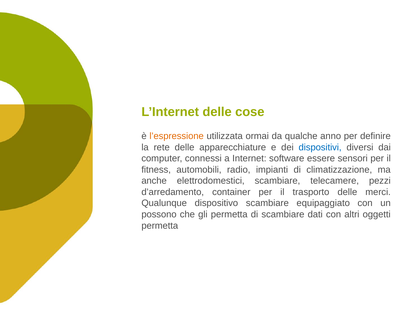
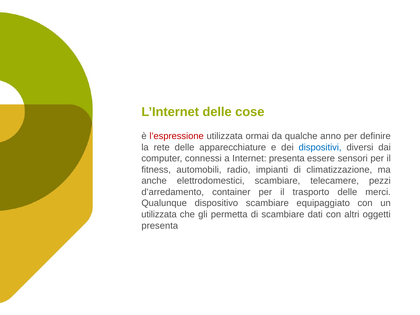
l’espressione colour: orange -> red (177, 136)
Internet software: software -> presenta (287, 158)
possono: possono -> utilizzata (159, 214)
permetta: permetta -> presenta (160, 226)
